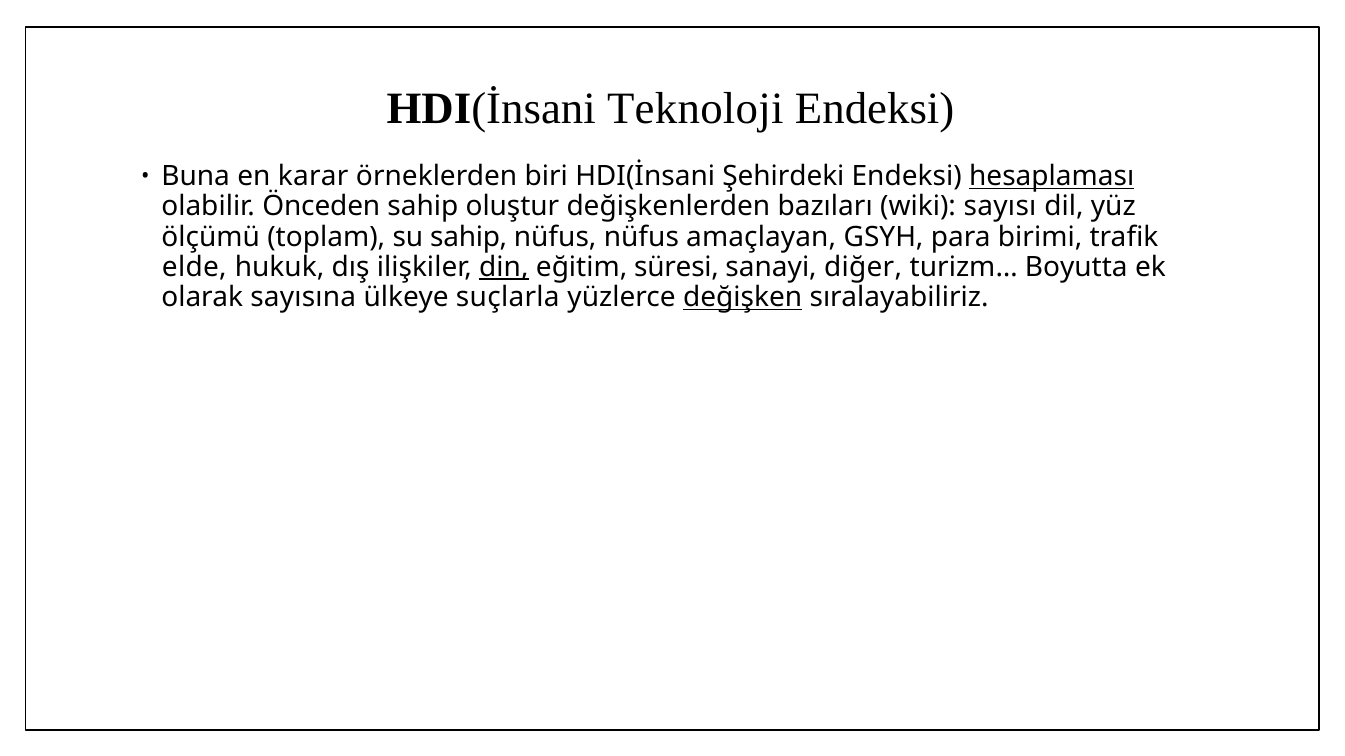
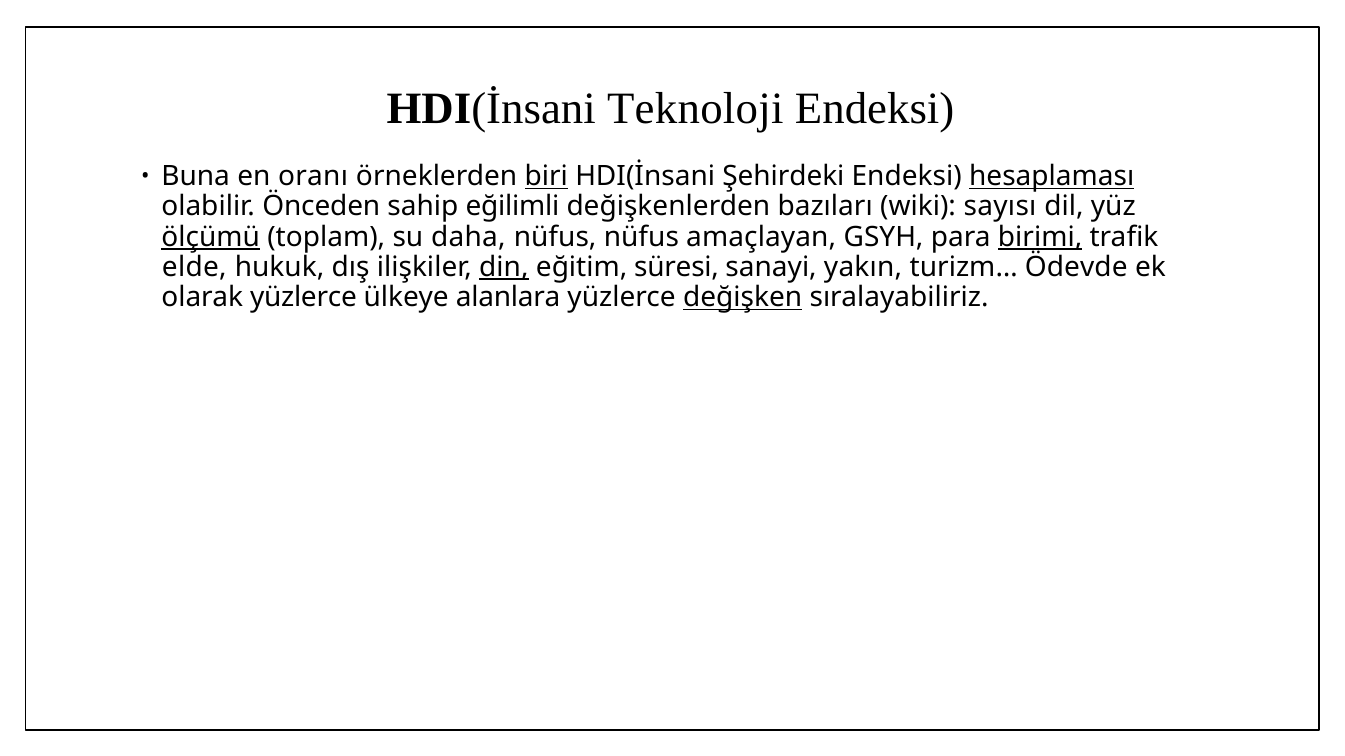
karar: karar -> oranı (313, 177)
biri underline: none -> present (546, 177)
oluştur: oluştur -> eğilimli (513, 207)
ölçümü underline: none -> present (211, 237)
su sahip: sahip -> daha (468, 237)
birimi underline: none -> present (1040, 237)
diğer: diğer -> yakın (863, 267)
Boyutta: Boyutta -> Ödevde (1076, 267)
olarak sayısına: sayısına -> yüzlerce (303, 298)
suçlarla: suçlarla -> alanlara (508, 298)
